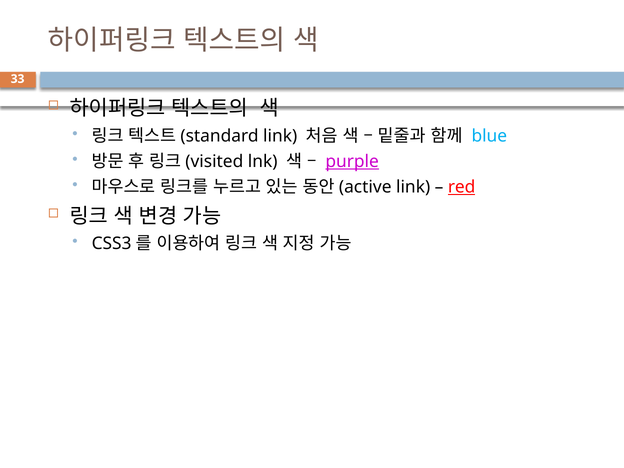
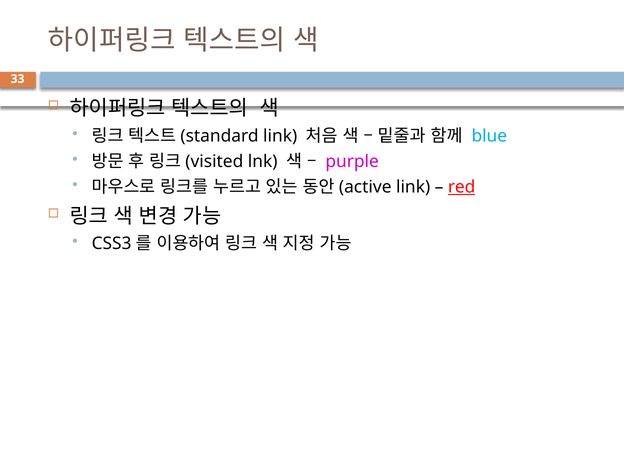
purple underline: present -> none (352, 161)
